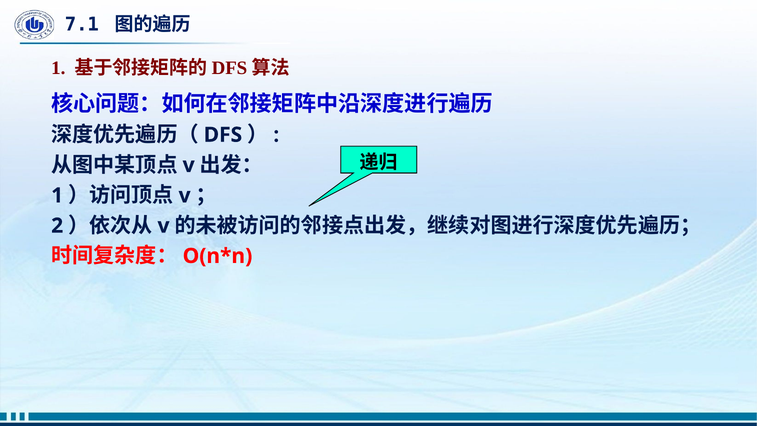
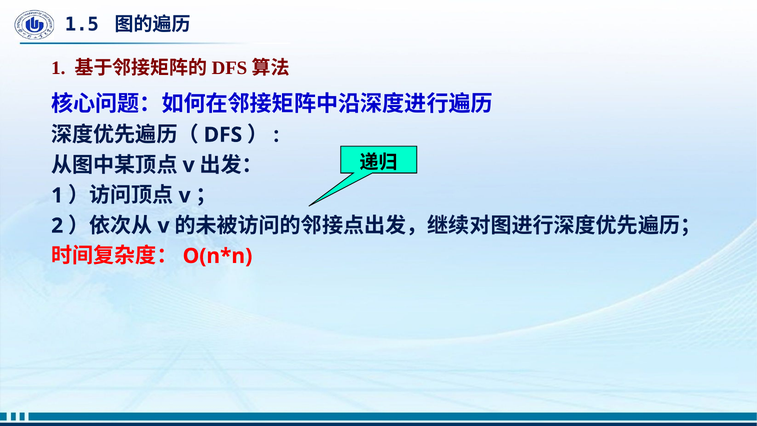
7.1: 7.1 -> 1.5 (82, 24)
